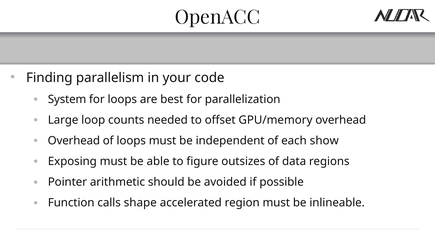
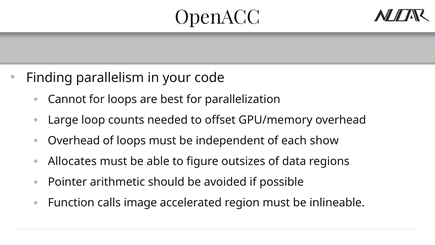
System: System -> Cannot (67, 99)
Exposing: Exposing -> Allocates (72, 161)
shape: shape -> image (140, 202)
